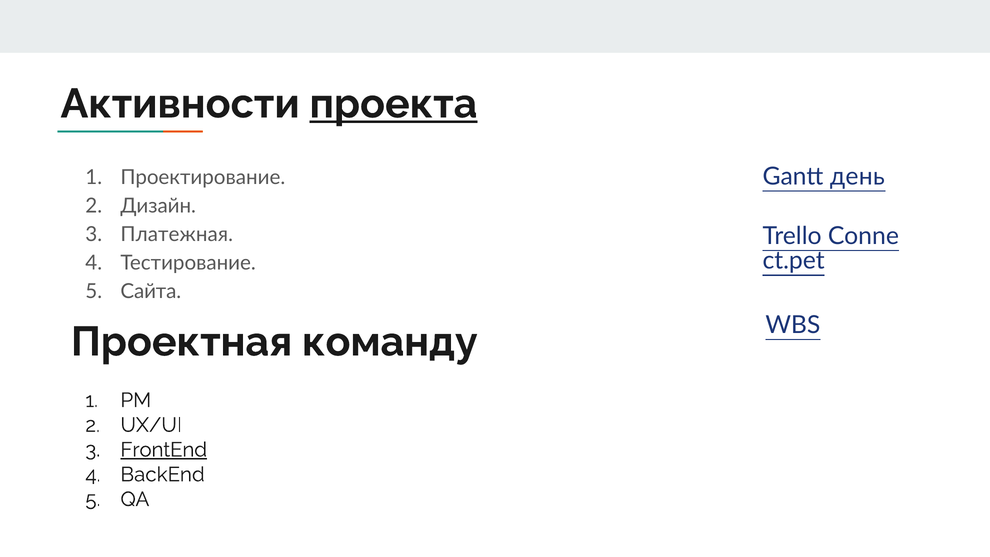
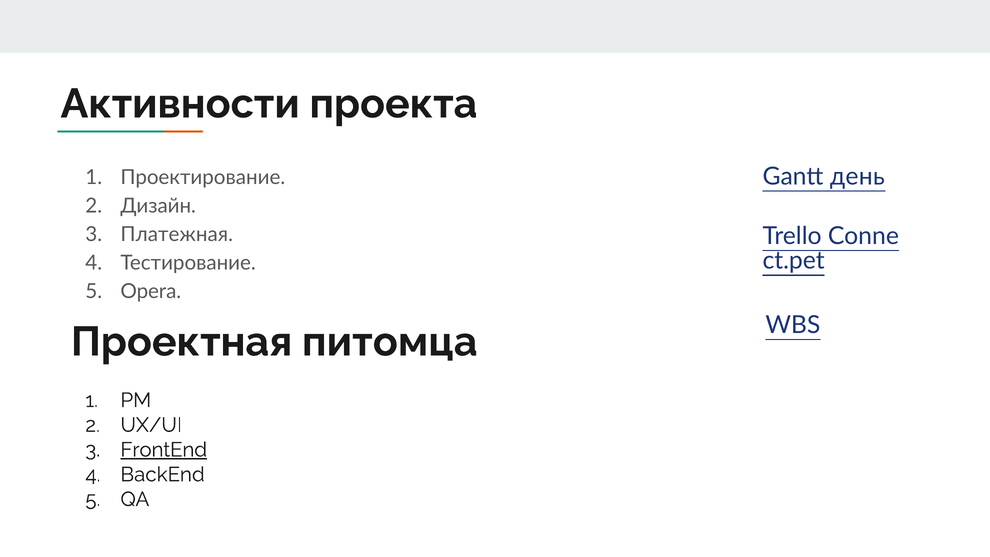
проекта underline: present -> none (393, 104)
Сайта: Сайта -> Opera (151, 291)
команду: команду -> питомца (390, 342)
